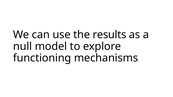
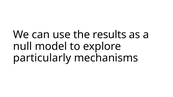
functioning: functioning -> particularly (42, 58)
